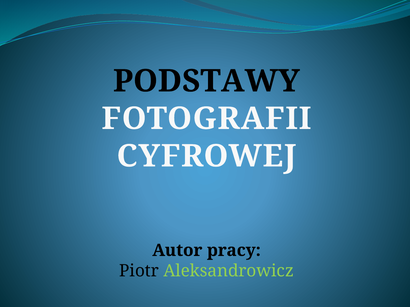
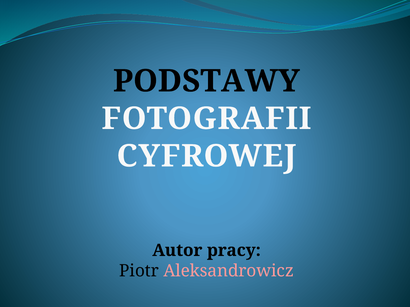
Aleksandrowicz colour: light green -> pink (229, 271)
